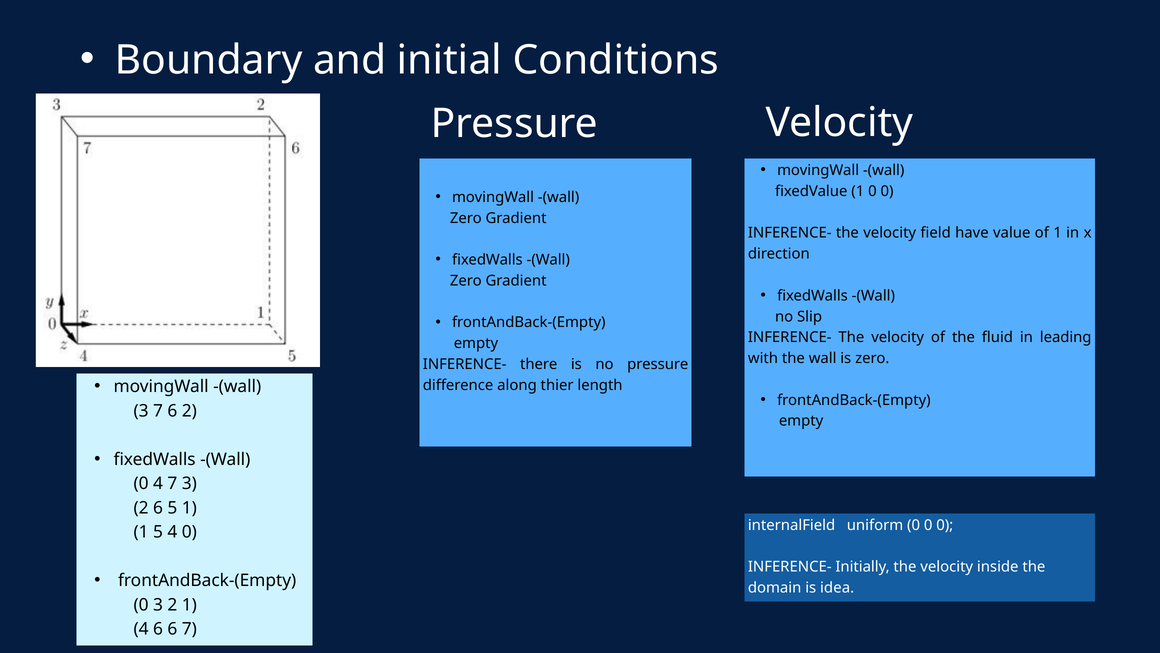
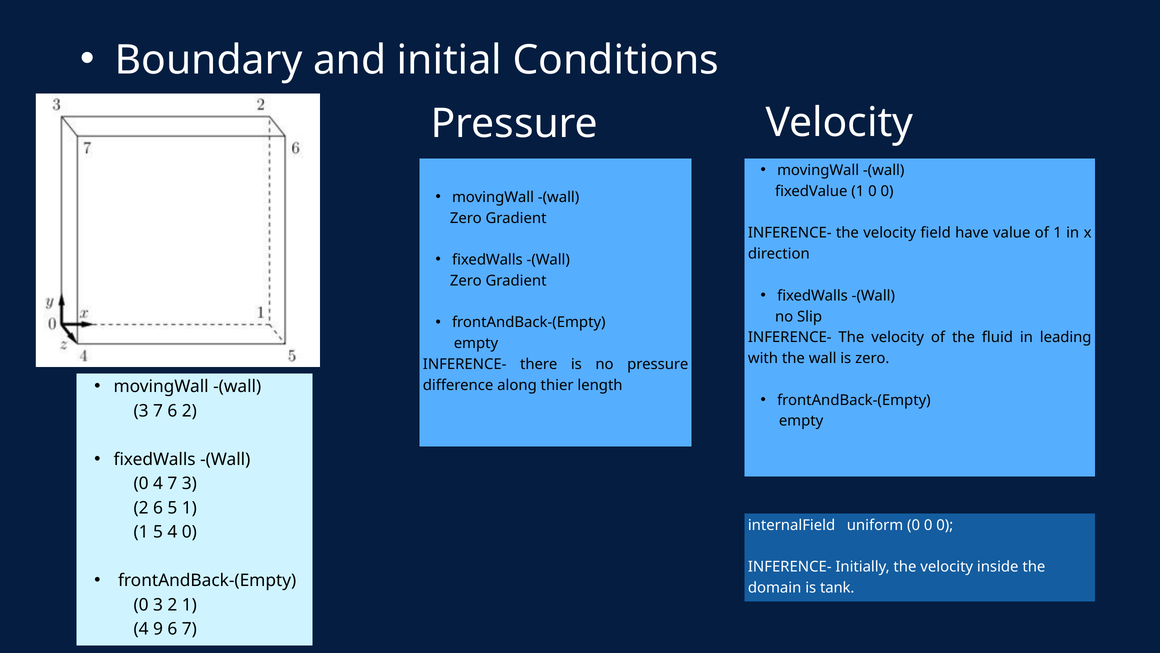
idea: idea -> tank (837, 587)
4 6: 6 -> 9 (158, 629)
